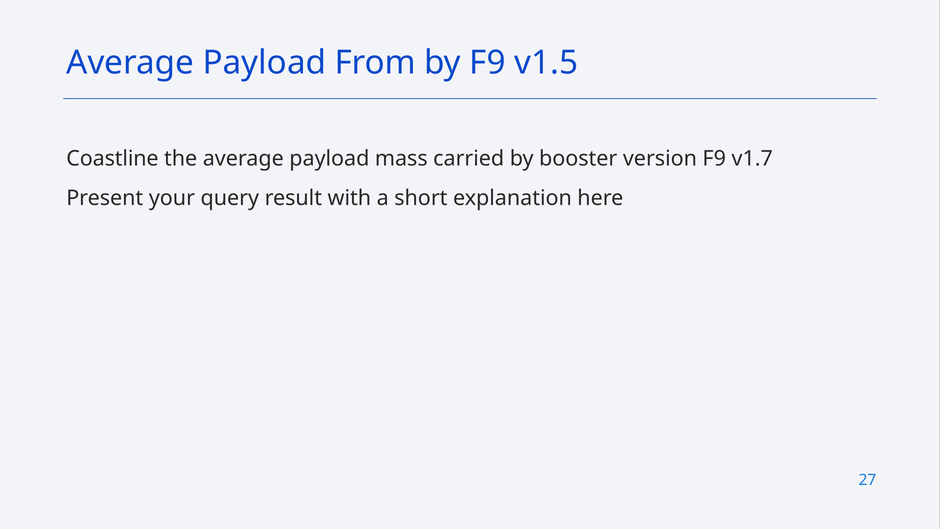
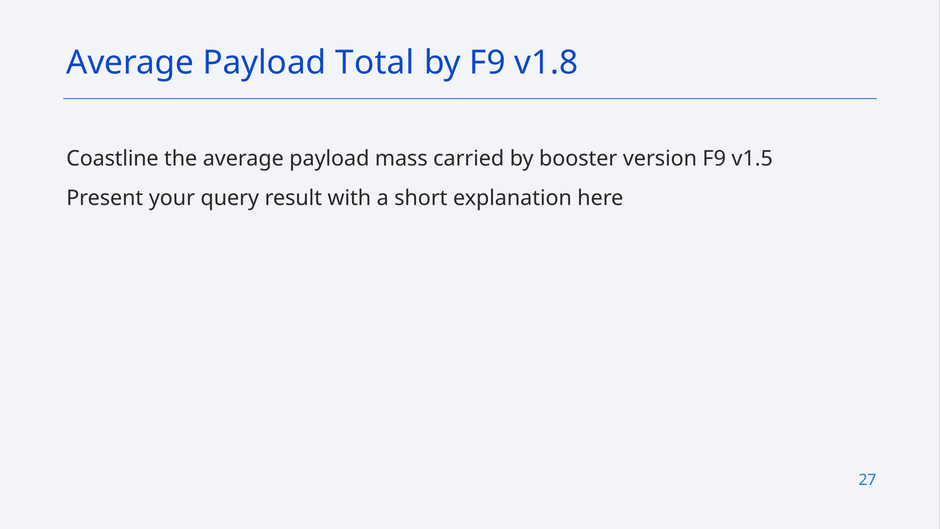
From: From -> Total (375, 63)
v1.5: v1.5 -> v1.8 (546, 63)
v1.7: v1.7 -> v1.5 (752, 159)
